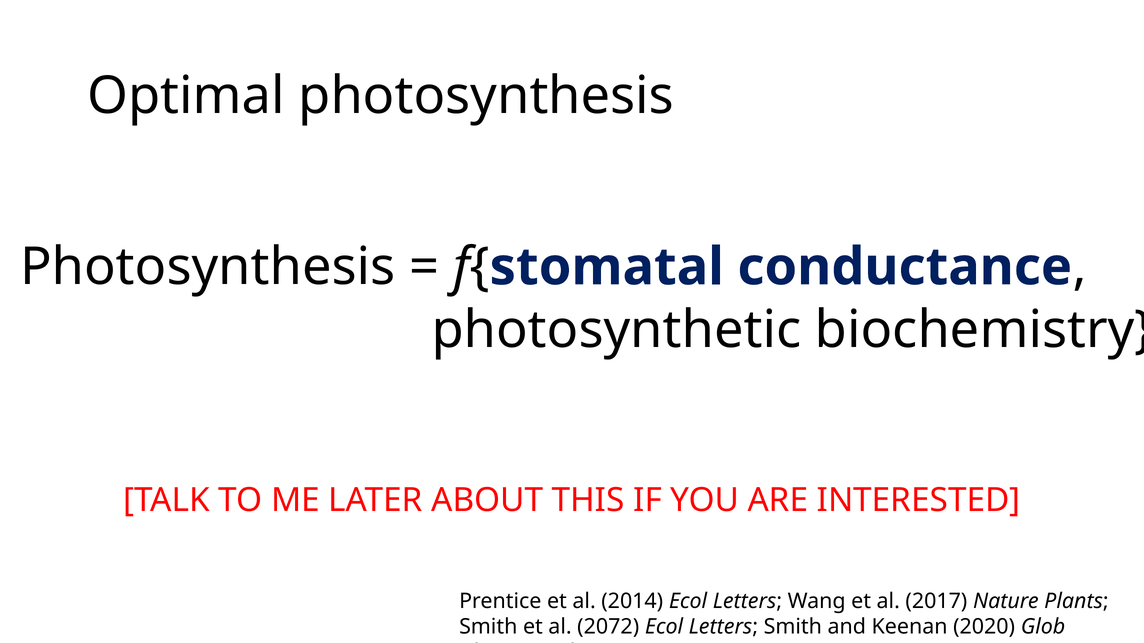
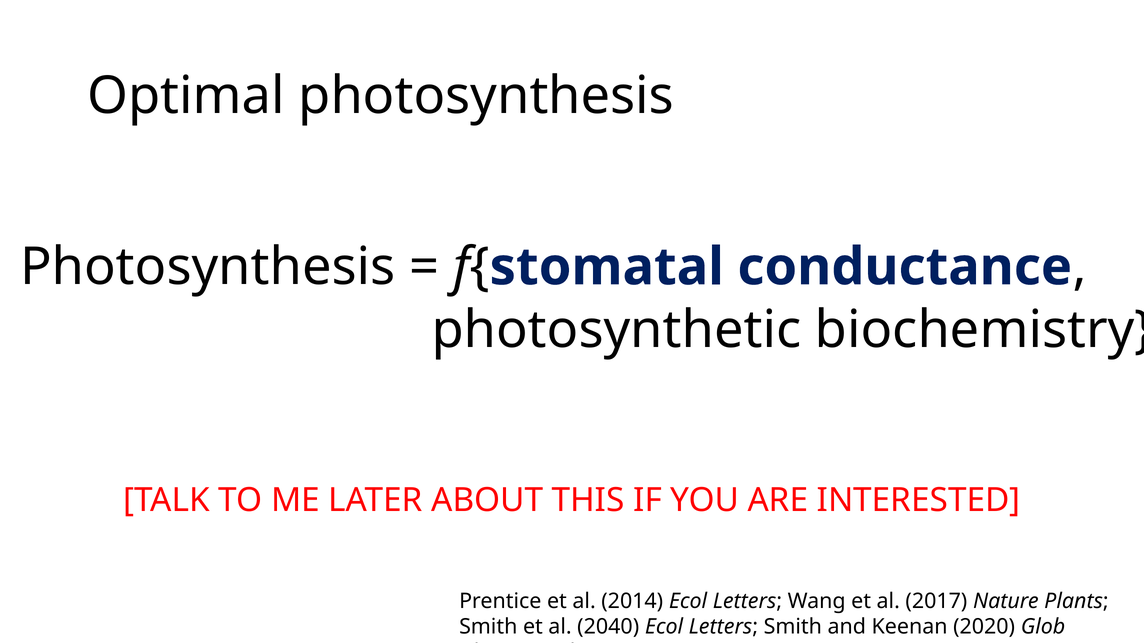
2072: 2072 -> 2040 (608, 627)
